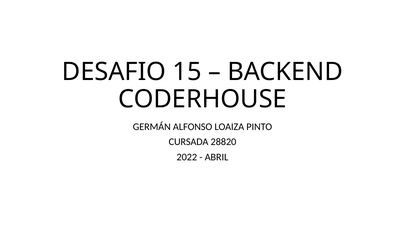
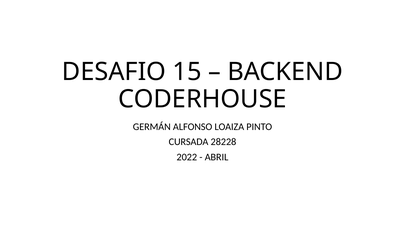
28820: 28820 -> 28228 (223, 142)
